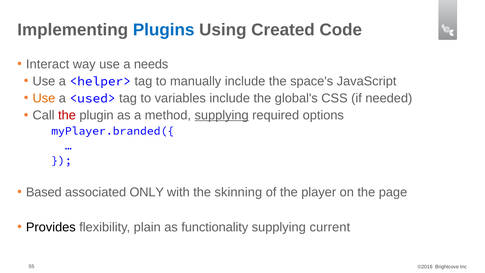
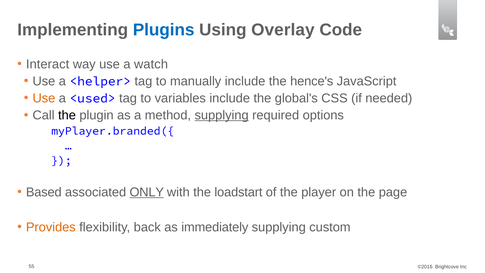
Created: Created -> Overlay (283, 30)
needs: needs -> watch (151, 64)
space's: space's -> hence's (312, 81)
the colour: red -> black (67, 115)
ONLY underline: none -> present (147, 192)
skinning: skinning -> loadstart (238, 192)
Provides colour: black -> orange (51, 227)
plain: plain -> back (147, 227)
functionality: functionality -> immediately (215, 227)
current: current -> custom (330, 227)
